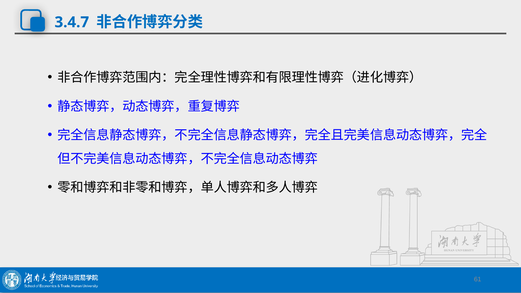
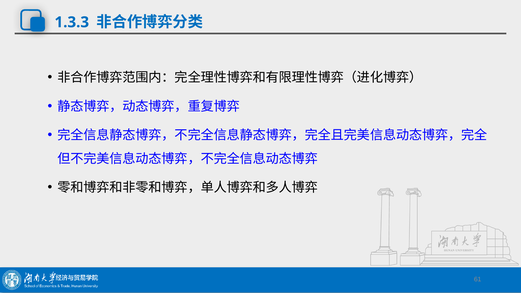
3.4.7: 3.4.7 -> 1.3.3 (72, 22)
